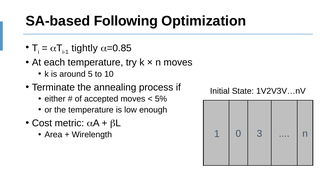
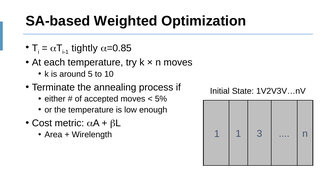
Following: Following -> Weighted (126, 21)
Wirelength 0: 0 -> 1 (238, 134)
